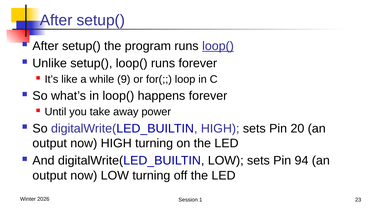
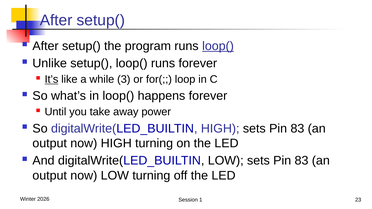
It’s underline: none -> present (51, 79)
9: 9 -> 3 (124, 79)
HIGH sets Pin 20: 20 -> 83 (297, 129)
LOW sets Pin 94: 94 -> 83 (302, 161)
